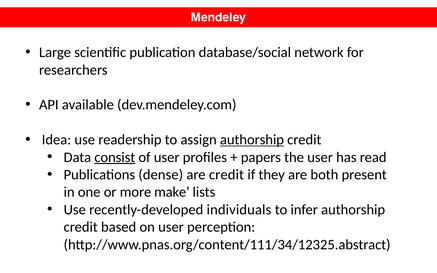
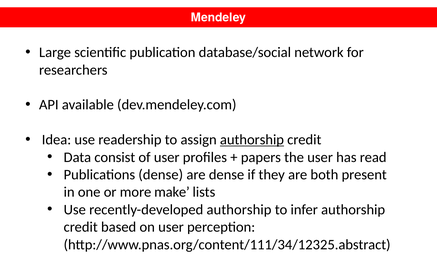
consist underline: present -> none (115, 157)
are credit: credit -> dense (227, 175)
recently-developed individuals: individuals -> authorship (239, 210)
